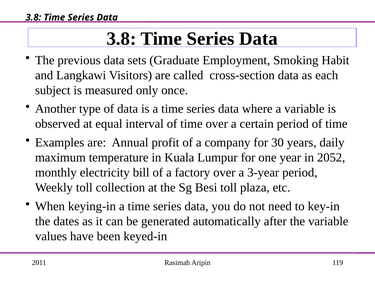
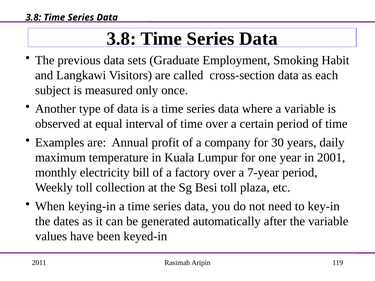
2052: 2052 -> 2001 (331, 158)
3-year: 3-year -> 7-year (263, 173)
